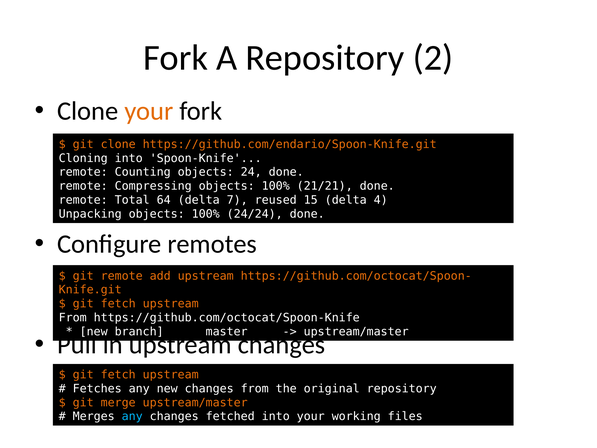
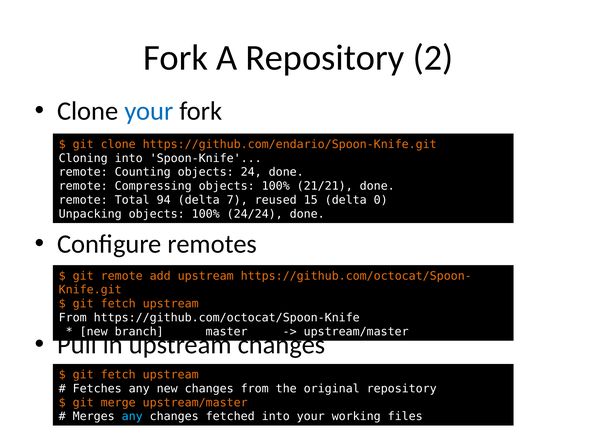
your colour: orange -> blue (149, 111)
64: 64 -> 94 (164, 200)
4: 4 -> 0 (381, 200)
